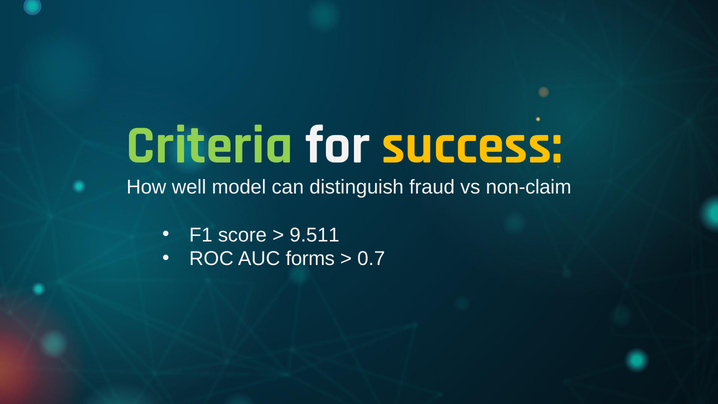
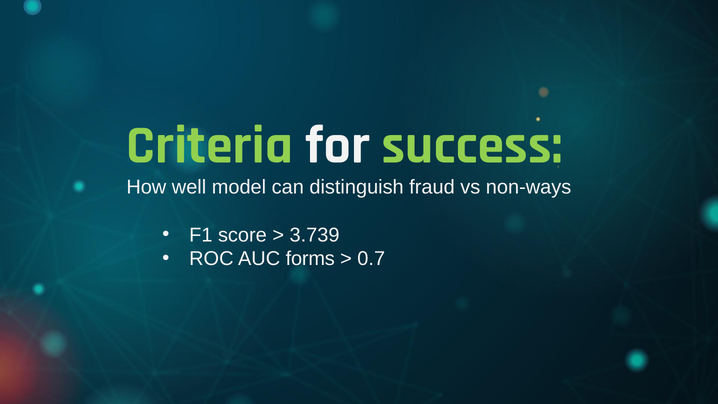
success colour: yellow -> light green (472, 145)
non-claim: non-claim -> non-ways (529, 187)
9.511: 9.511 -> 3.739 (315, 235)
